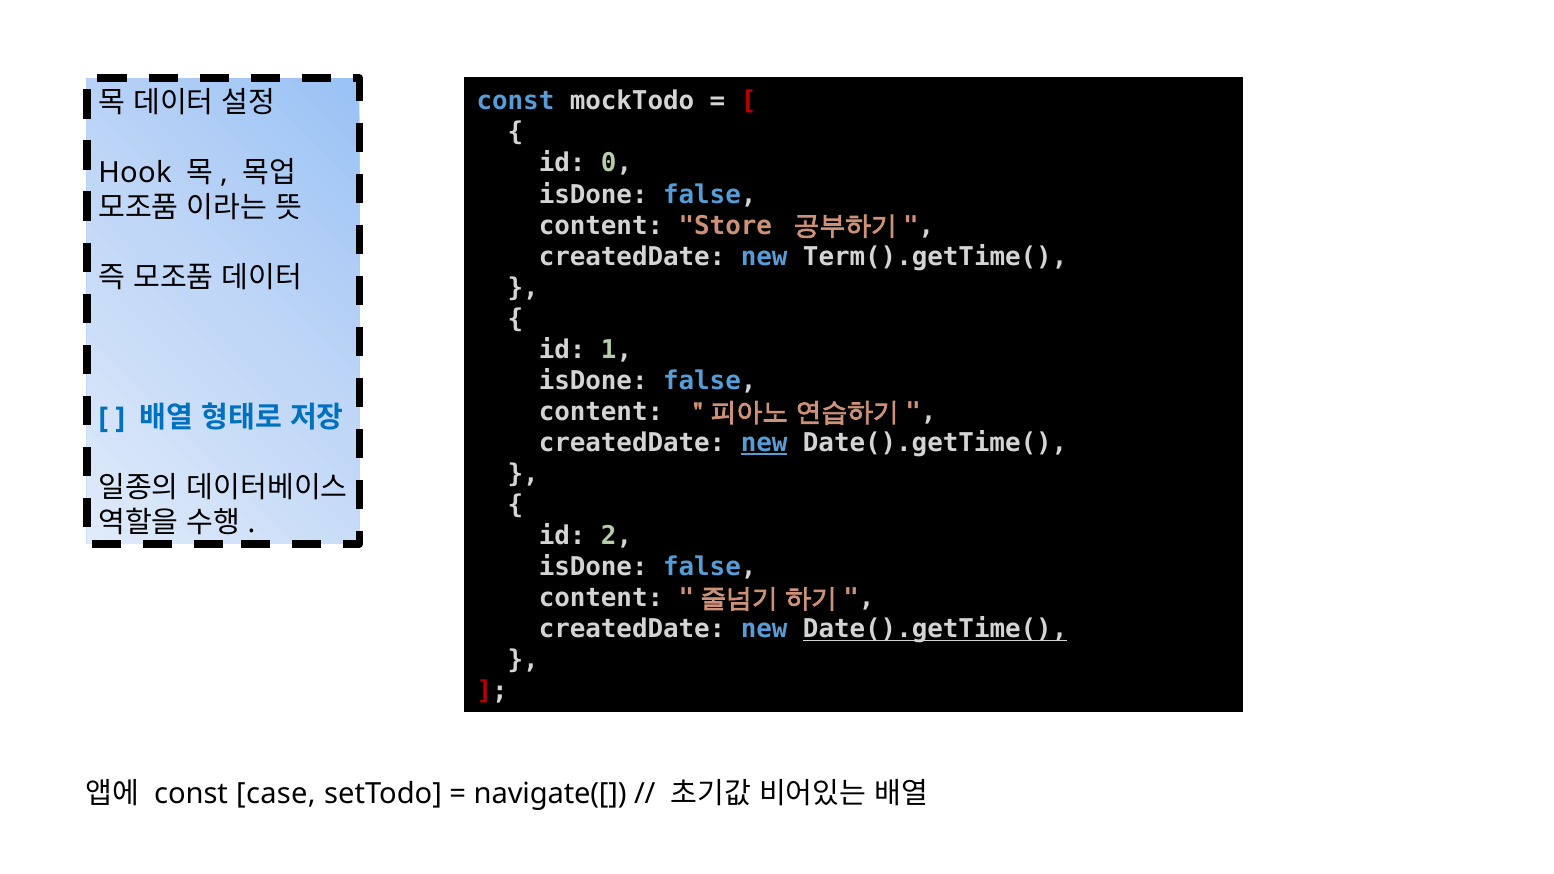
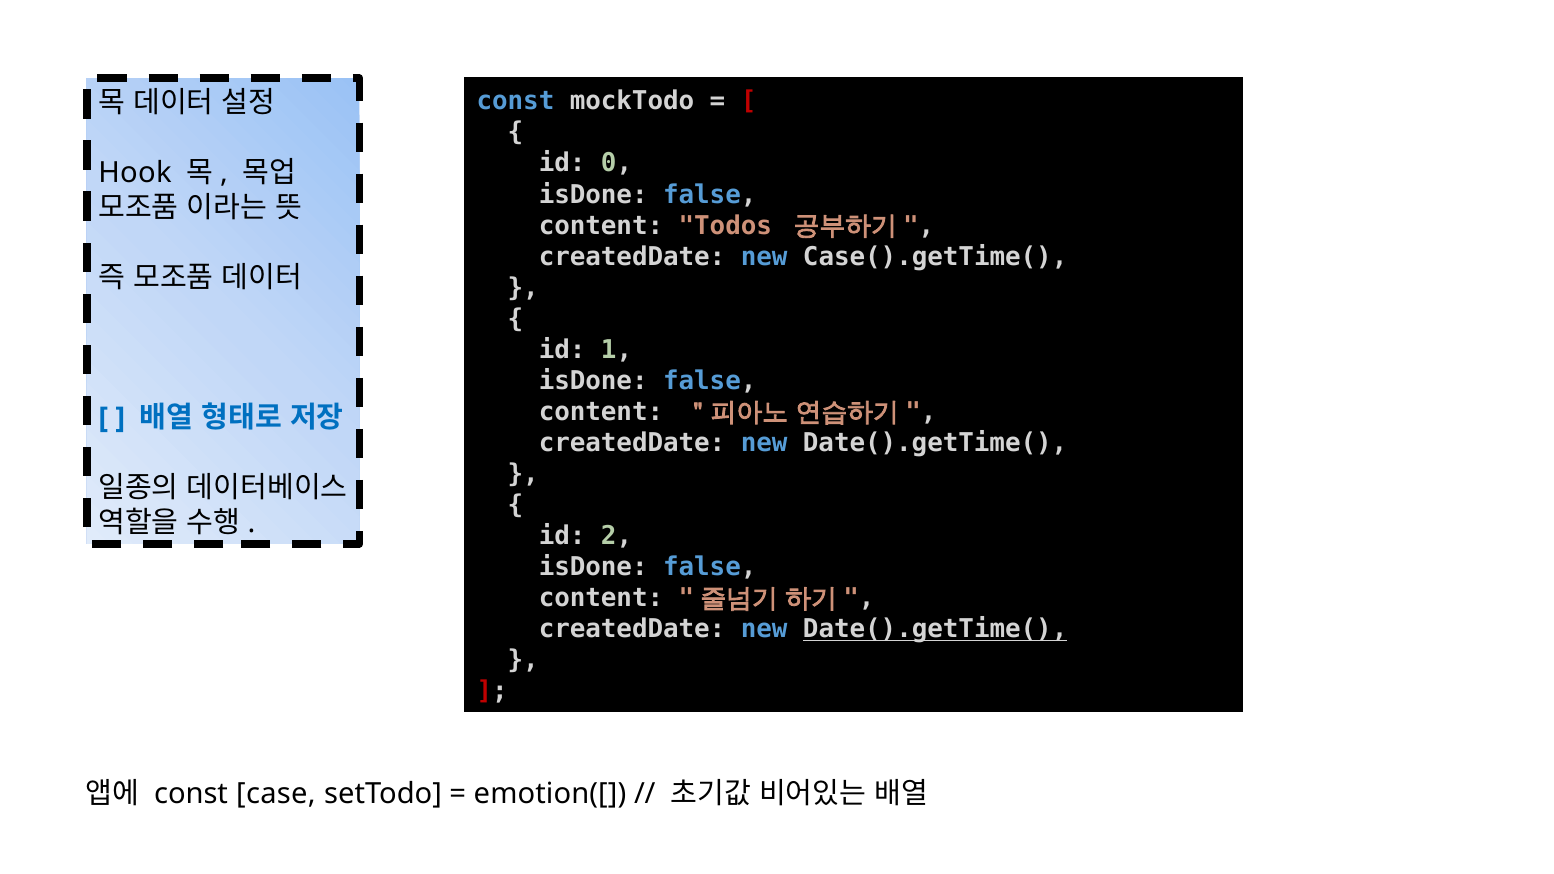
Store: Store -> Todos (725, 226)
Term().getTime(: Term().getTime( -> Case().getTime( (935, 257)
new underline: present -> none (764, 443)
navigate([: navigate([ -> emotion([ (550, 794)
